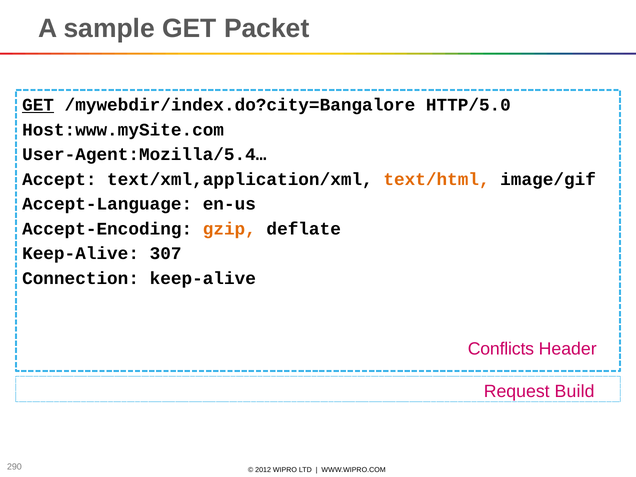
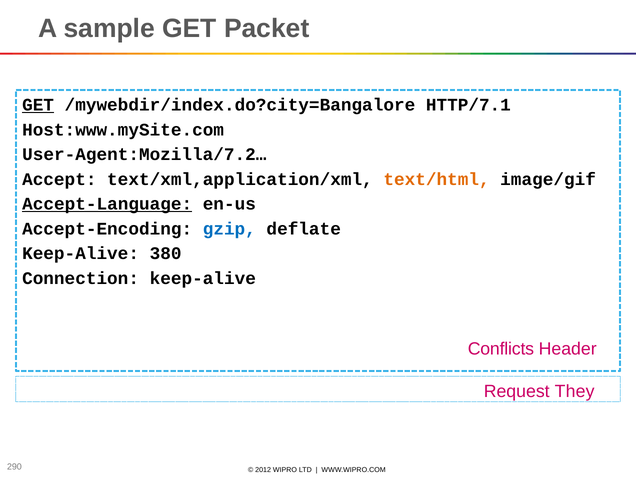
HTTP/5.0: HTTP/5.0 -> HTTP/7.1 (468, 105)
User-Agent:Mozilla/5.4…: User-Agent:Mozilla/5.4… -> User-Agent:Mozilla/7.2… (144, 155)
Accept-Language underline: none -> present (107, 204)
gzip colour: orange -> blue (229, 229)
307: 307 -> 380 (166, 253)
Build: Build -> They (575, 391)
